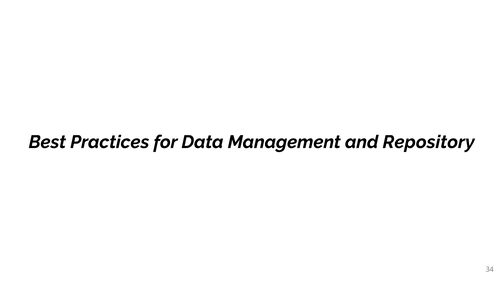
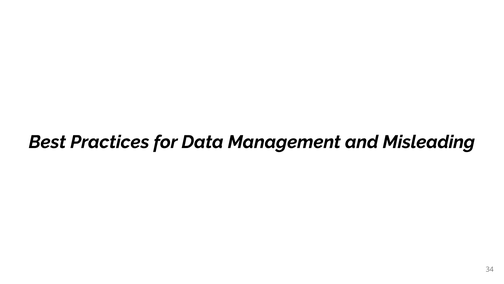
Repository: Repository -> Misleading (429, 142)
